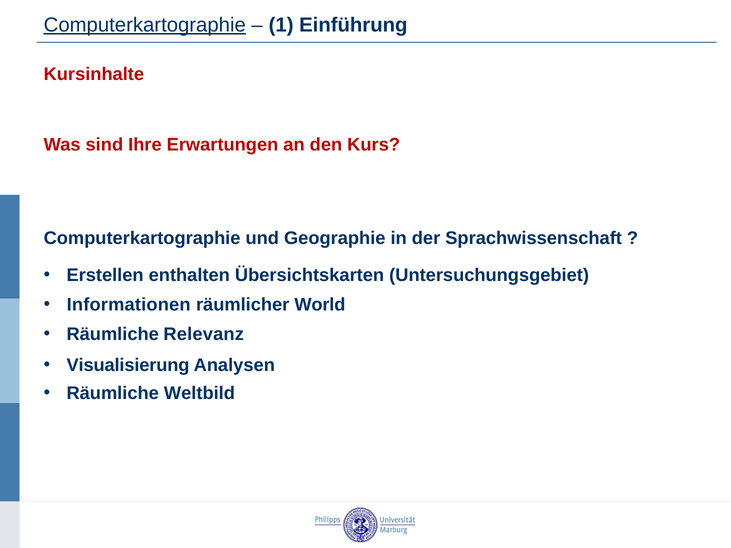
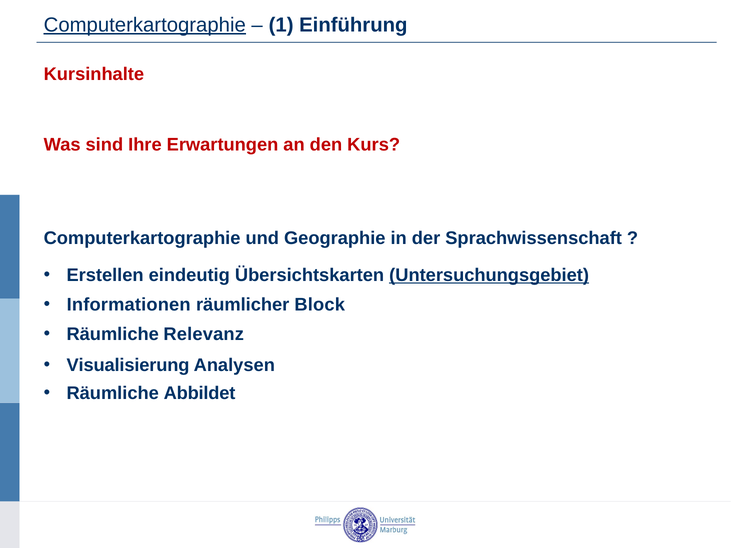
enthalten: enthalten -> eindeutig (189, 275)
Untersuchungsgebiet underline: none -> present (489, 275)
World: World -> Block (320, 305)
Weltbild: Weltbild -> Abbildet (200, 393)
